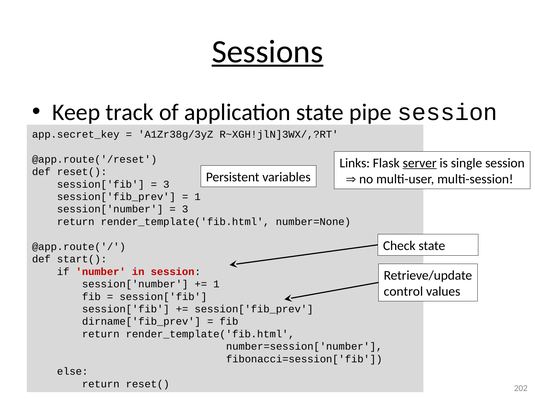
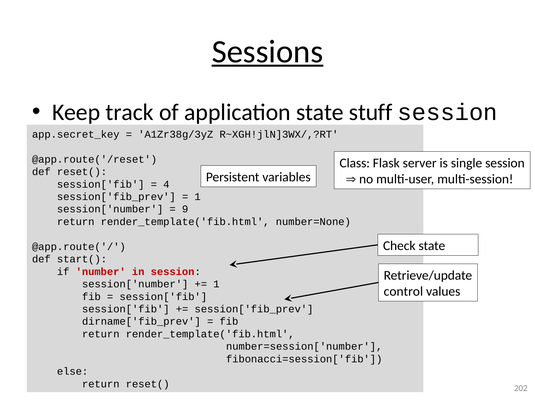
pipe: pipe -> stuff (371, 112)
Links: Links -> Class (355, 163)
server underline: present -> none (420, 163)
3: 3 -> 4 (166, 184)
3: 3 -> 9 (185, 209)
